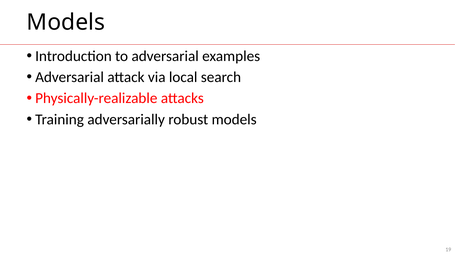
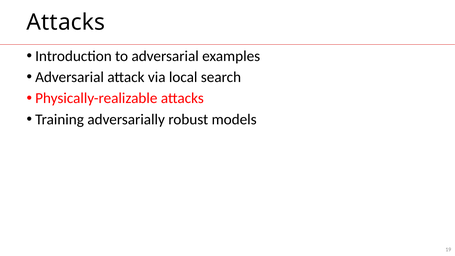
Models: Models -> Attacks (66, 22)
